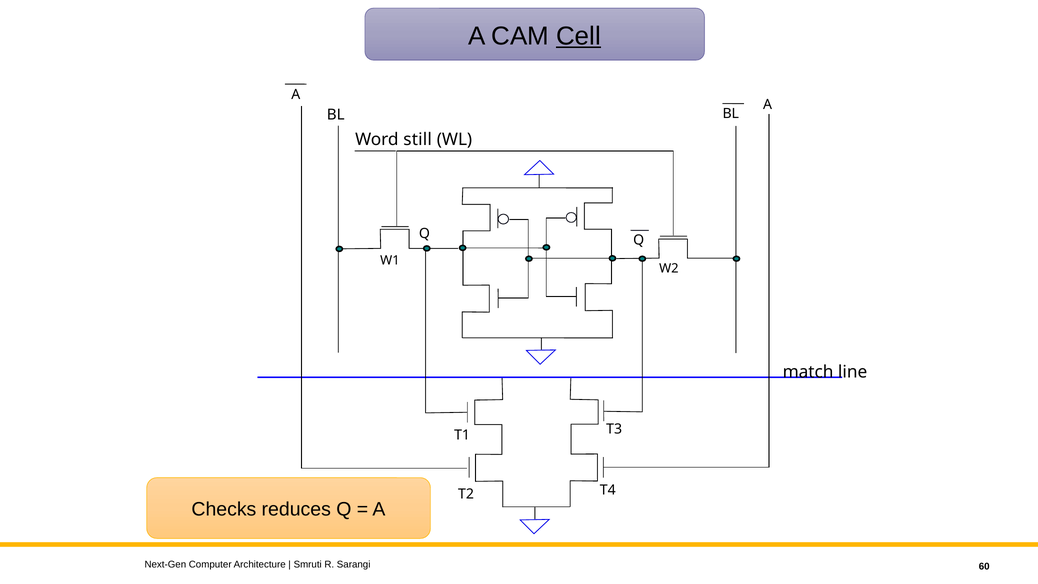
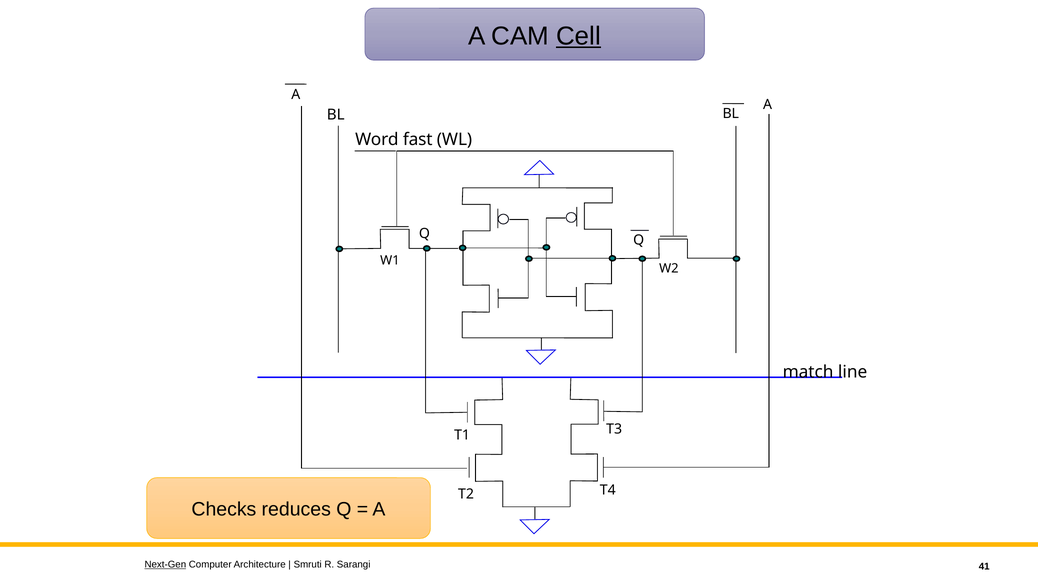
still: still -> fast (418, 140)
Next-Gen underline: none -> present (165, 564)
60: 60 -> 41 (984, 566)
